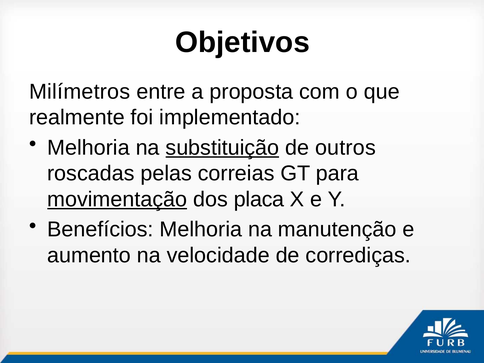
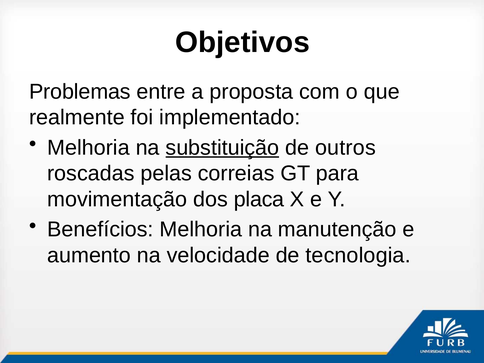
Milímetros: Milímetros -> Problemas (80, 92)
movimentação underline: present -> none (117, 199)
corrediças: corrediças -> tecnologia (358, 255)
